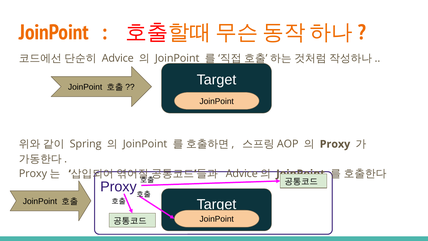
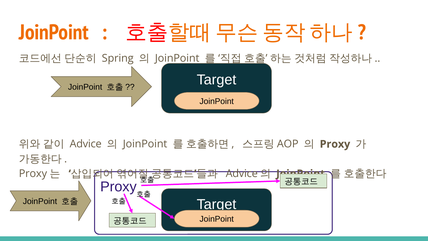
Advice: Advice -> Spring (118, 58)
Spring: Spring -> Advice (86, 144)
